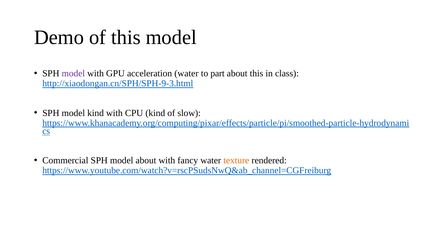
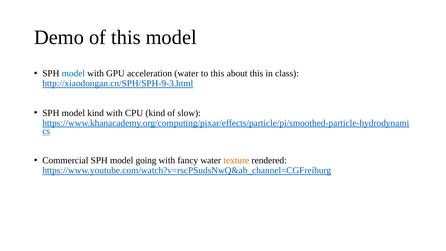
model colour: purple -> blue (73, 73)
to part: part -> this (217, 73)
model about: about -> going (146, 160)
